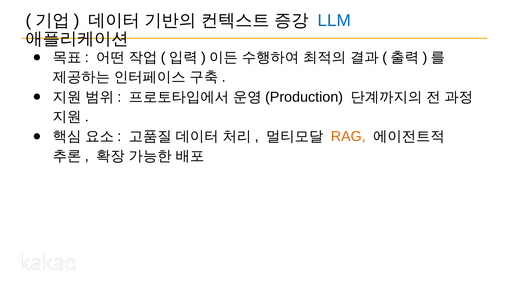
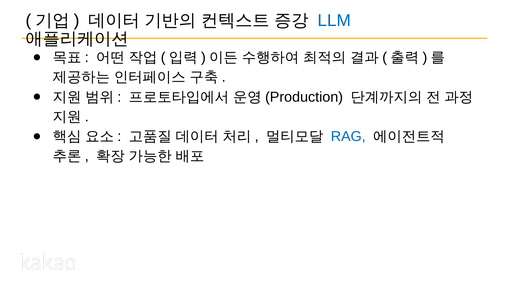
RAG colour: orange -> blue (348, 136)
